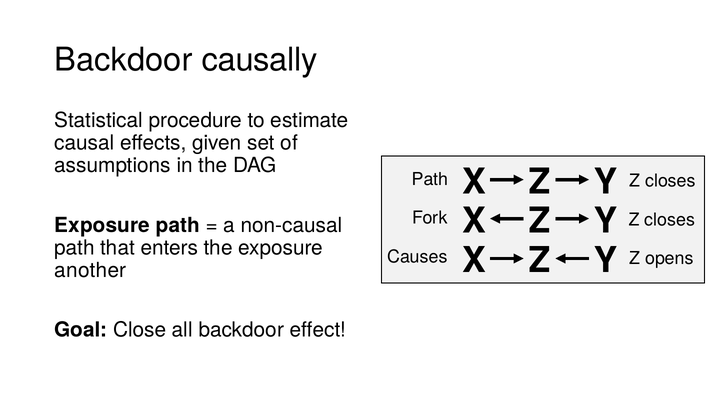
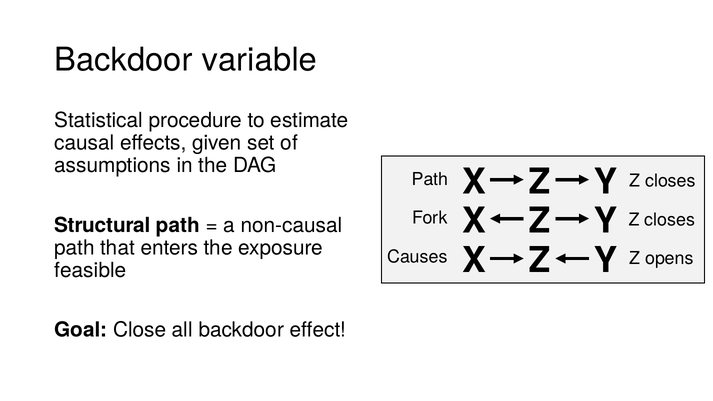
causally: causally -> variable (259, 60)
Exposure: Exposure -> Structural (102, 225)
another: another -> feasible (90, 270)
